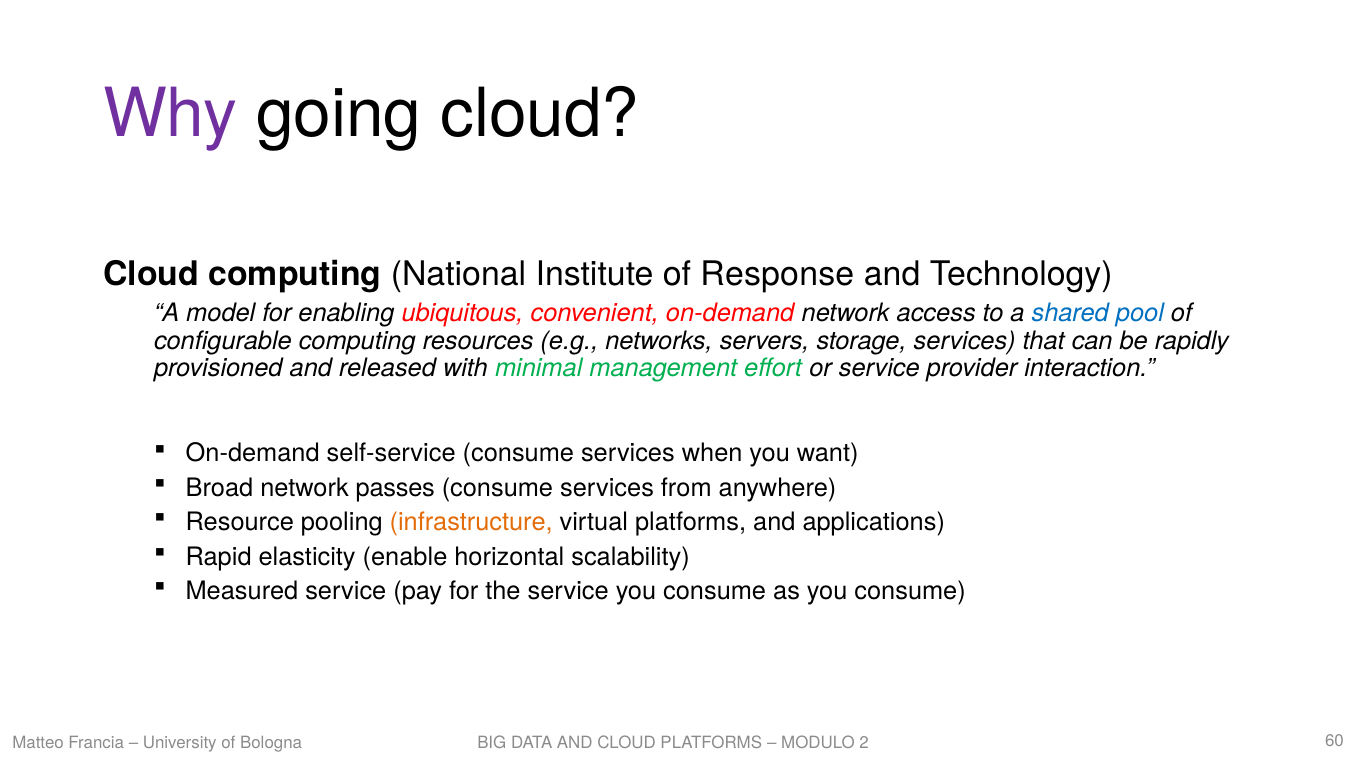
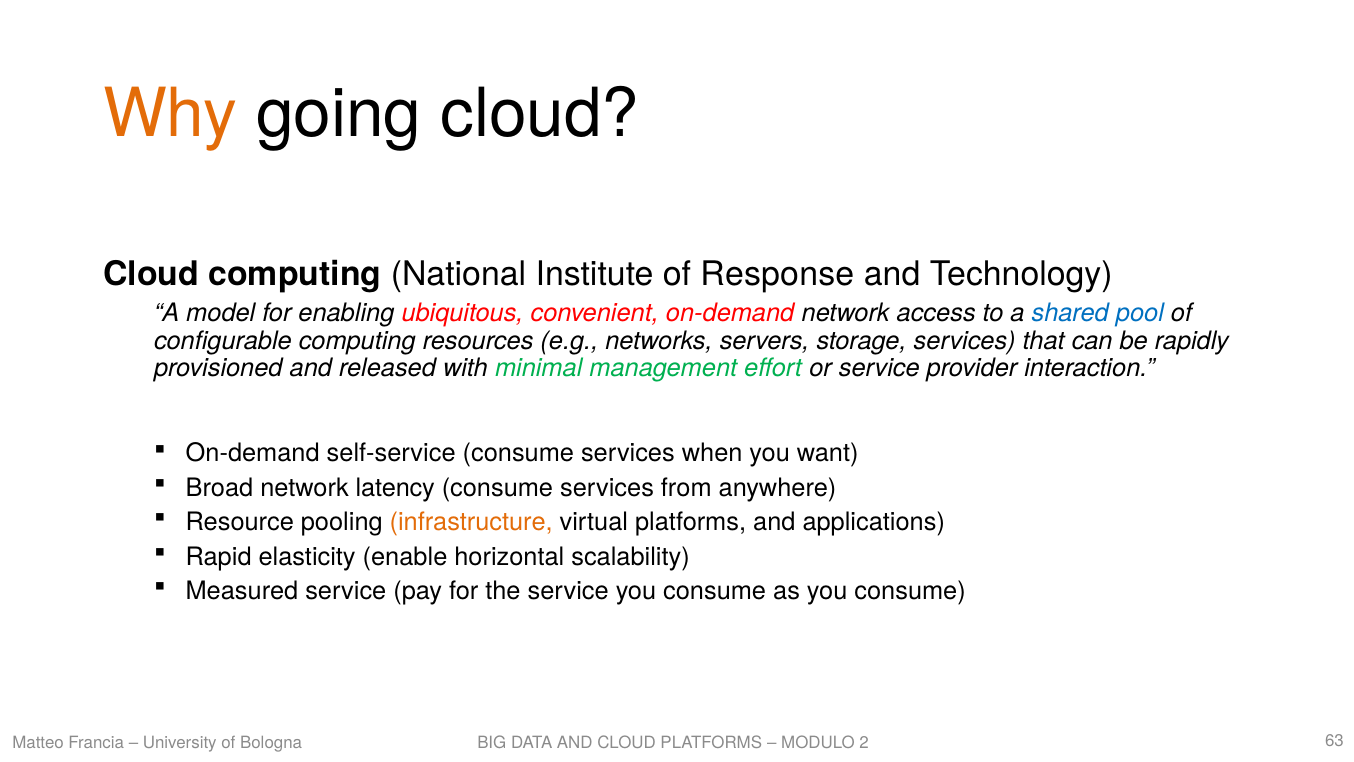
Why colour: purple -> orange (170, 114)
passes: passes -> latency (395, 488)
60: 60 -> 63 (1334, 741)
